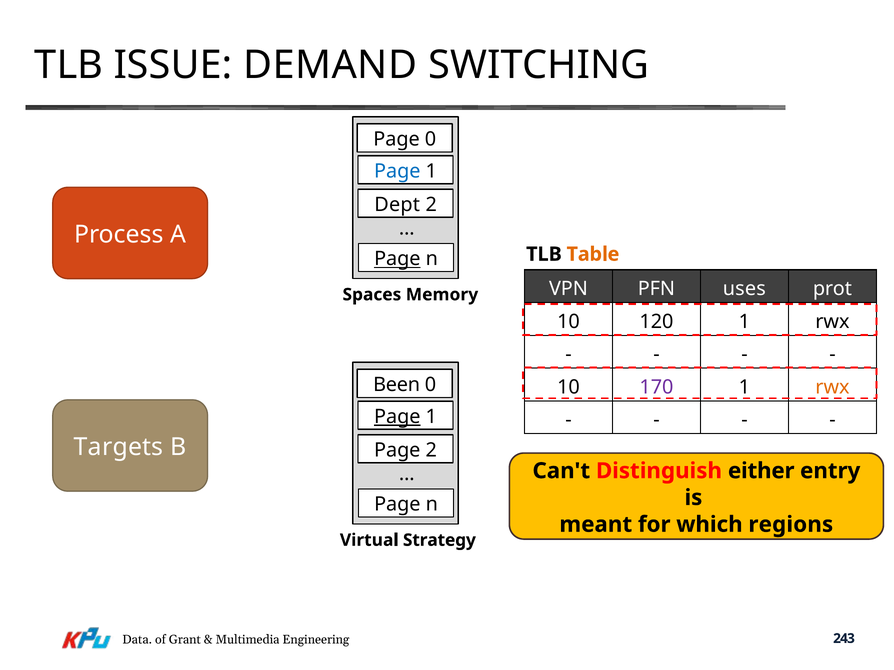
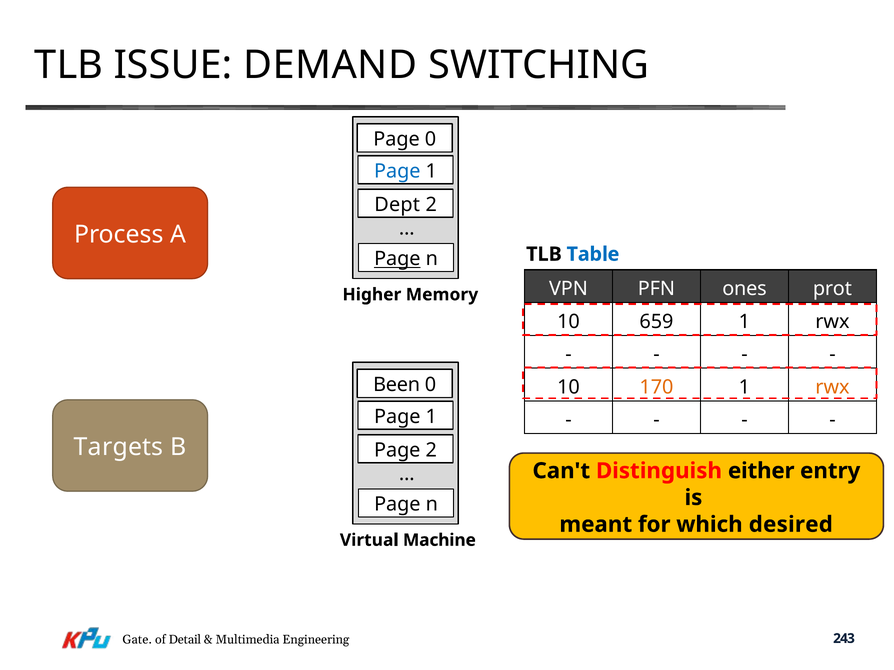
Table colour: orange -> blue (593, 254)
uses: uses -> ones (744, 289)
Spaces: Spaces -> Higher (372, 295)
120: 120 -> 659 (656, 322)
170 colour: purple -> orange (656, 387)
Page underline: present -> none (397, 417)
regions: regions -> desired (791, 525)
Strategy: Strategy -> Machine (439, 541)
Data: Data -> Gate (137, 640)
Grant: Grant -> Detail (185, 640)
